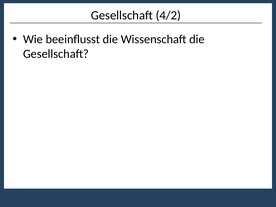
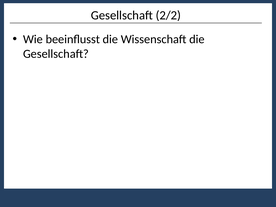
4/2: 4/2 -> 2/2 (168, 15)
